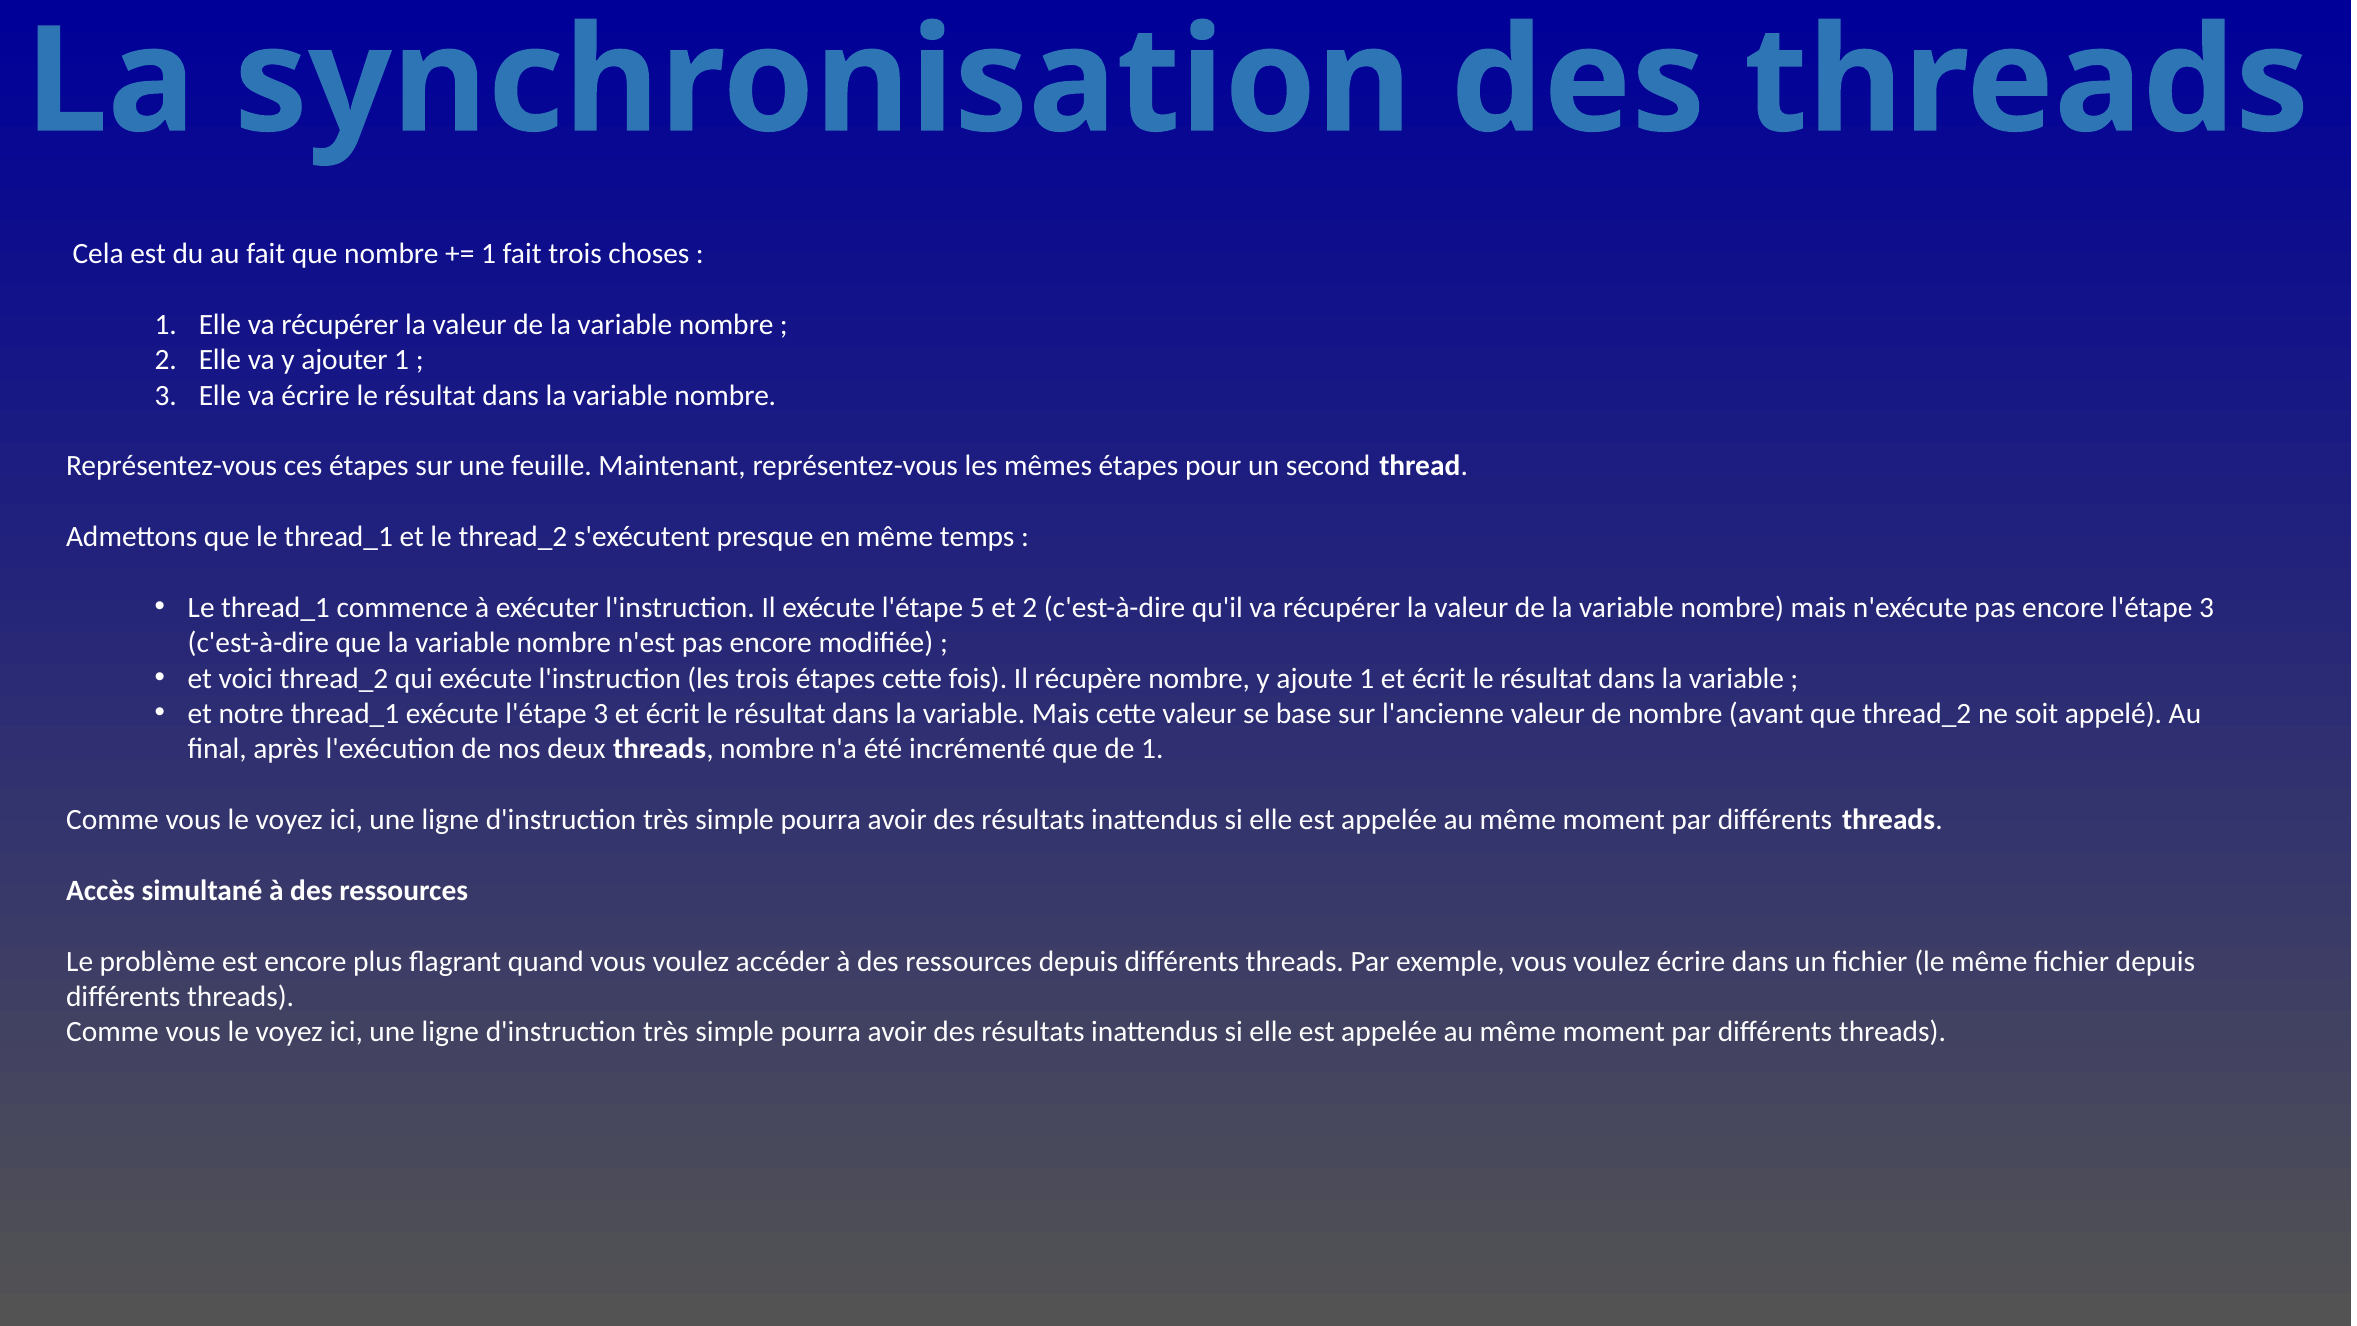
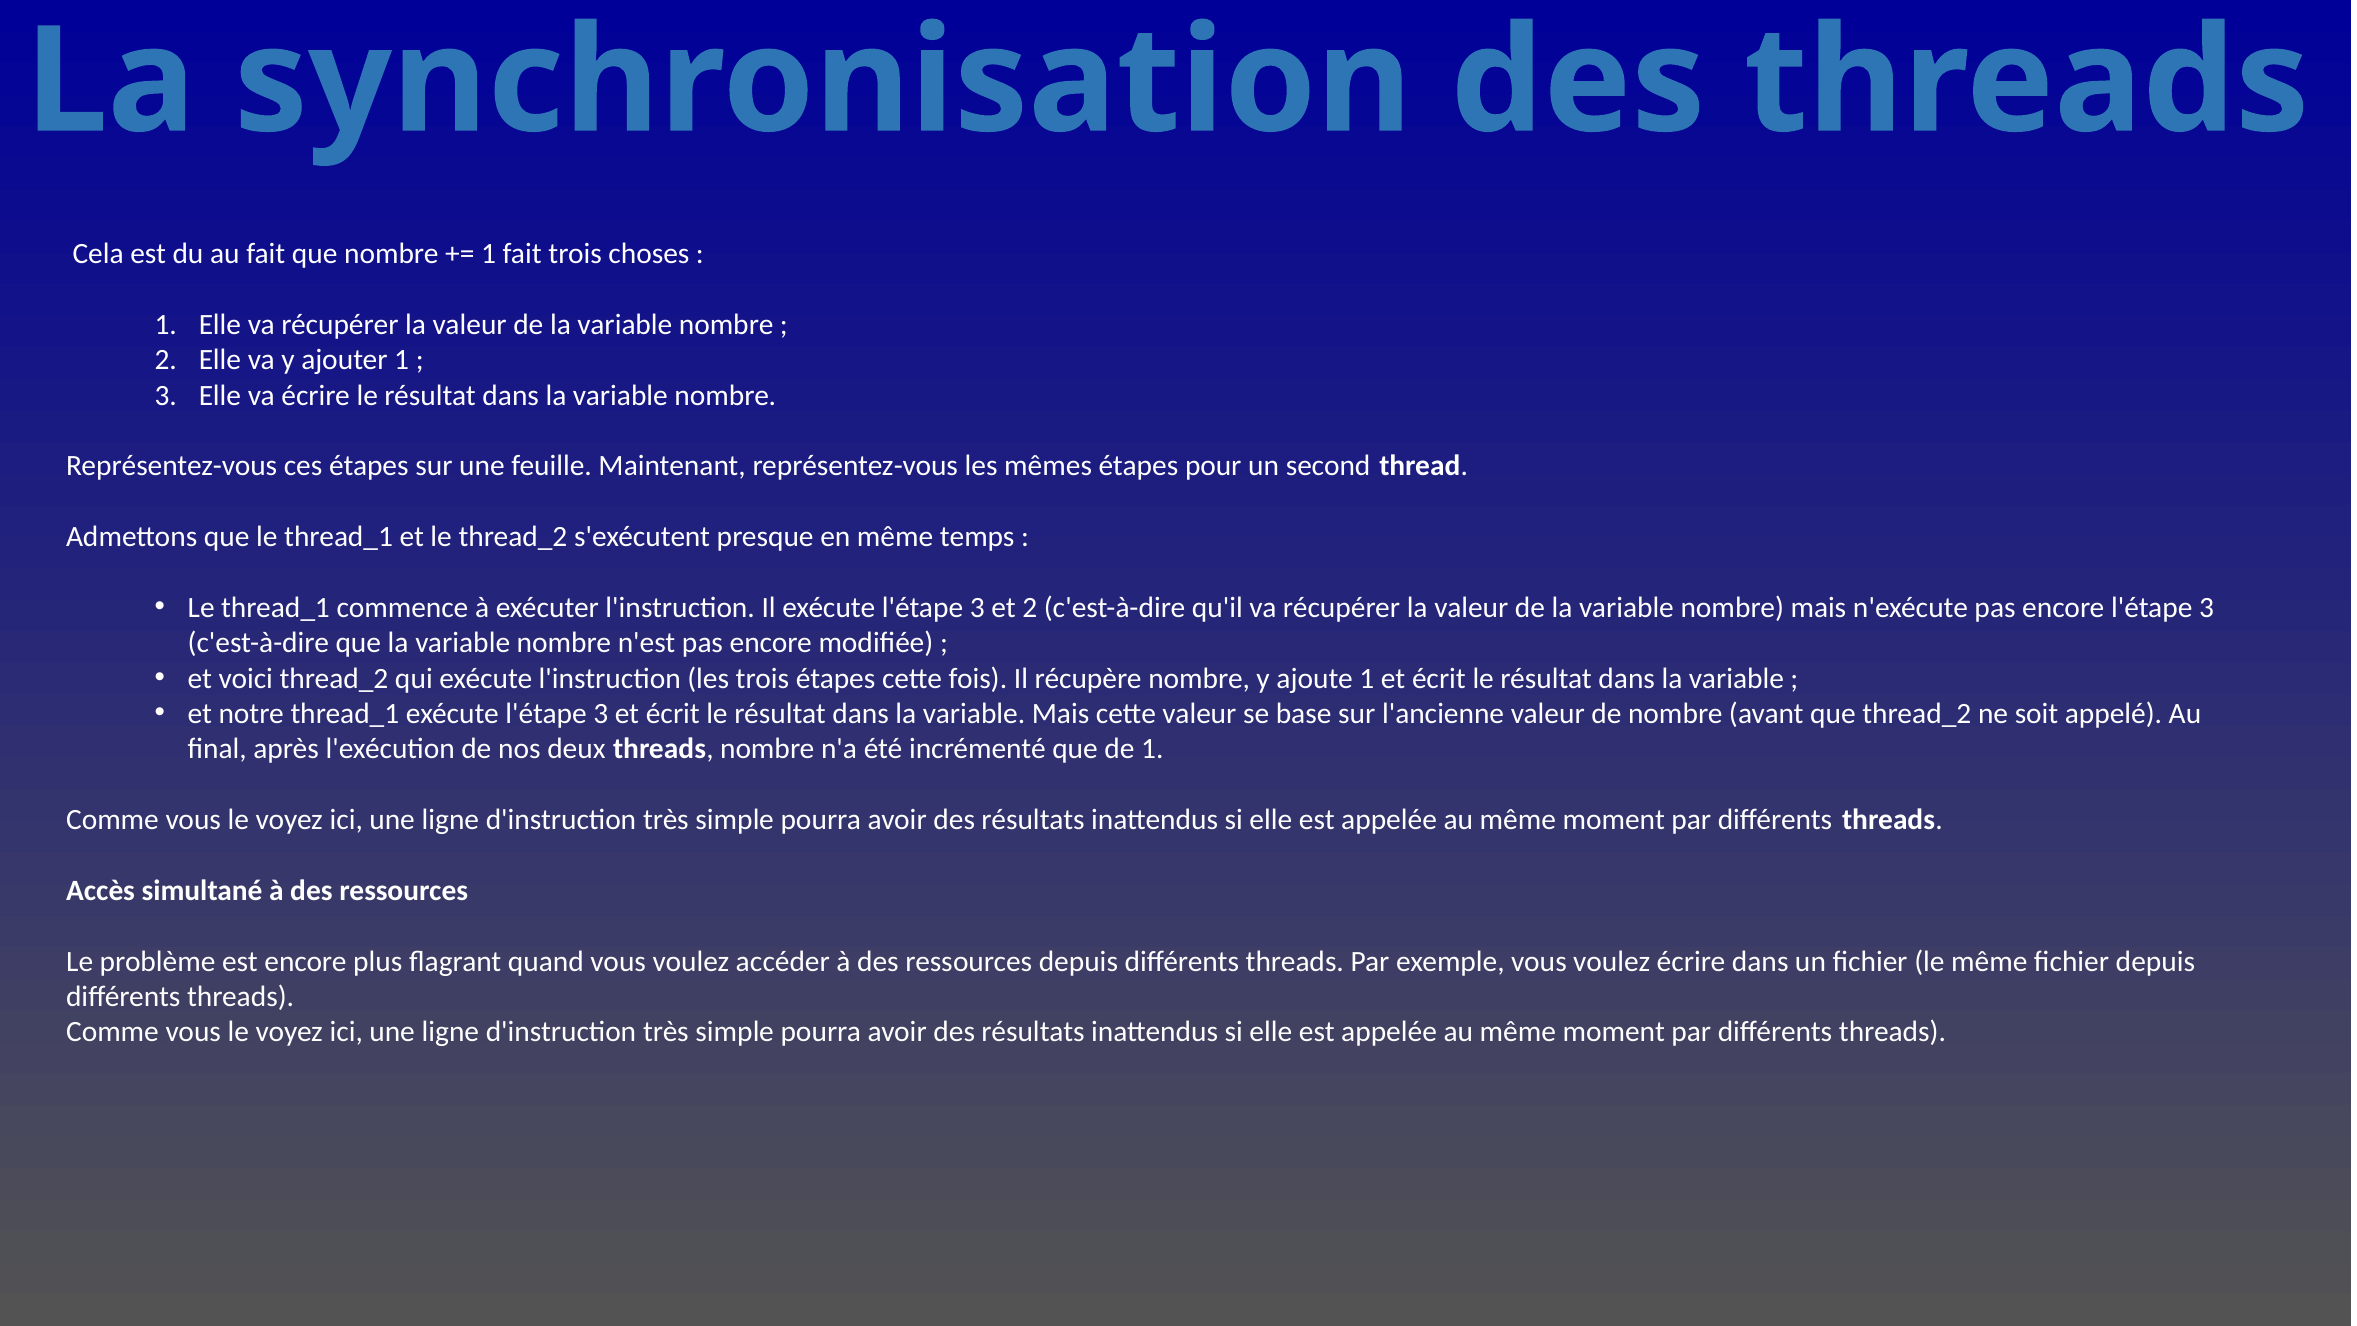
Il exécute l'étape 5: 5 -> 3 (977, 608)
